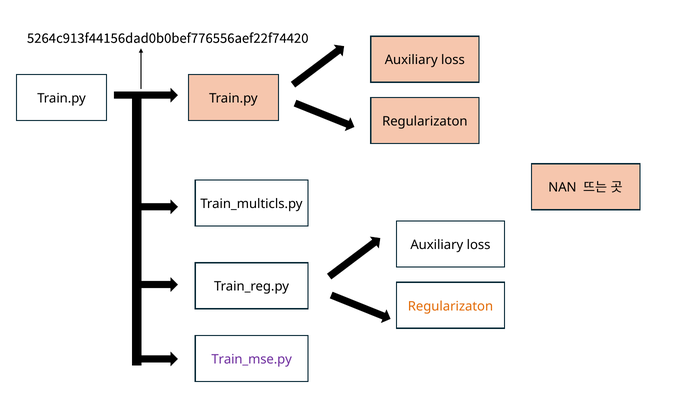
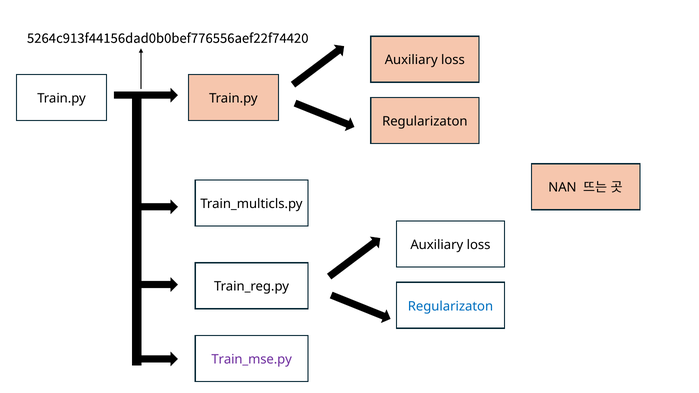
Regularizaton colour: orange -> blue (450, 306)
